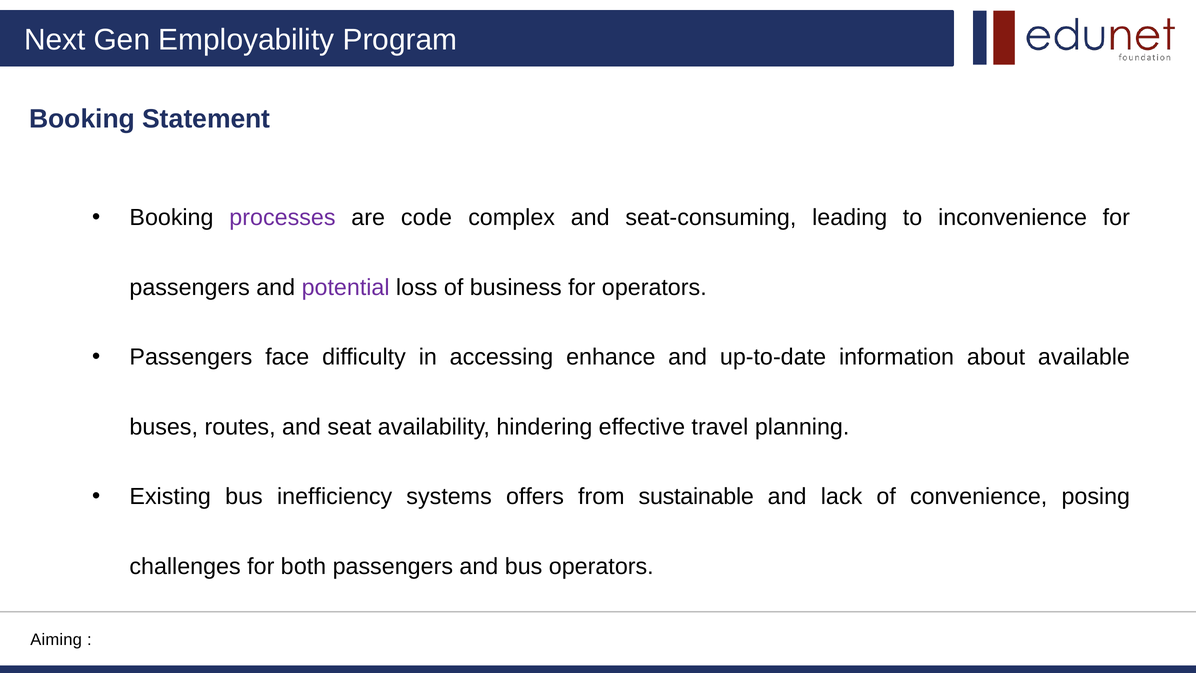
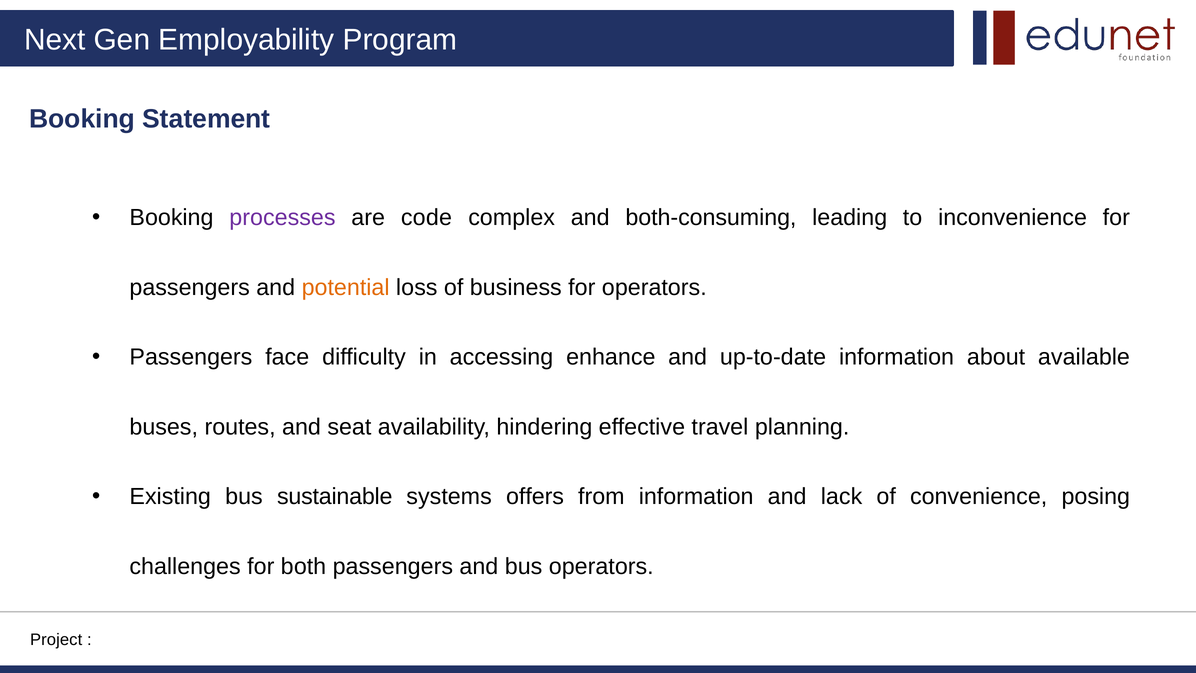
seat-consuming: seat-consuming -> both-consuming (711, 217)
potential colour: purple -> orange (346, 287)
inefficiency: inefficiency -> sustainable (335, 497)
from sustainable: sustainable -> information (696, 497)
Aiming: Aiming -> Project (56, 640)
